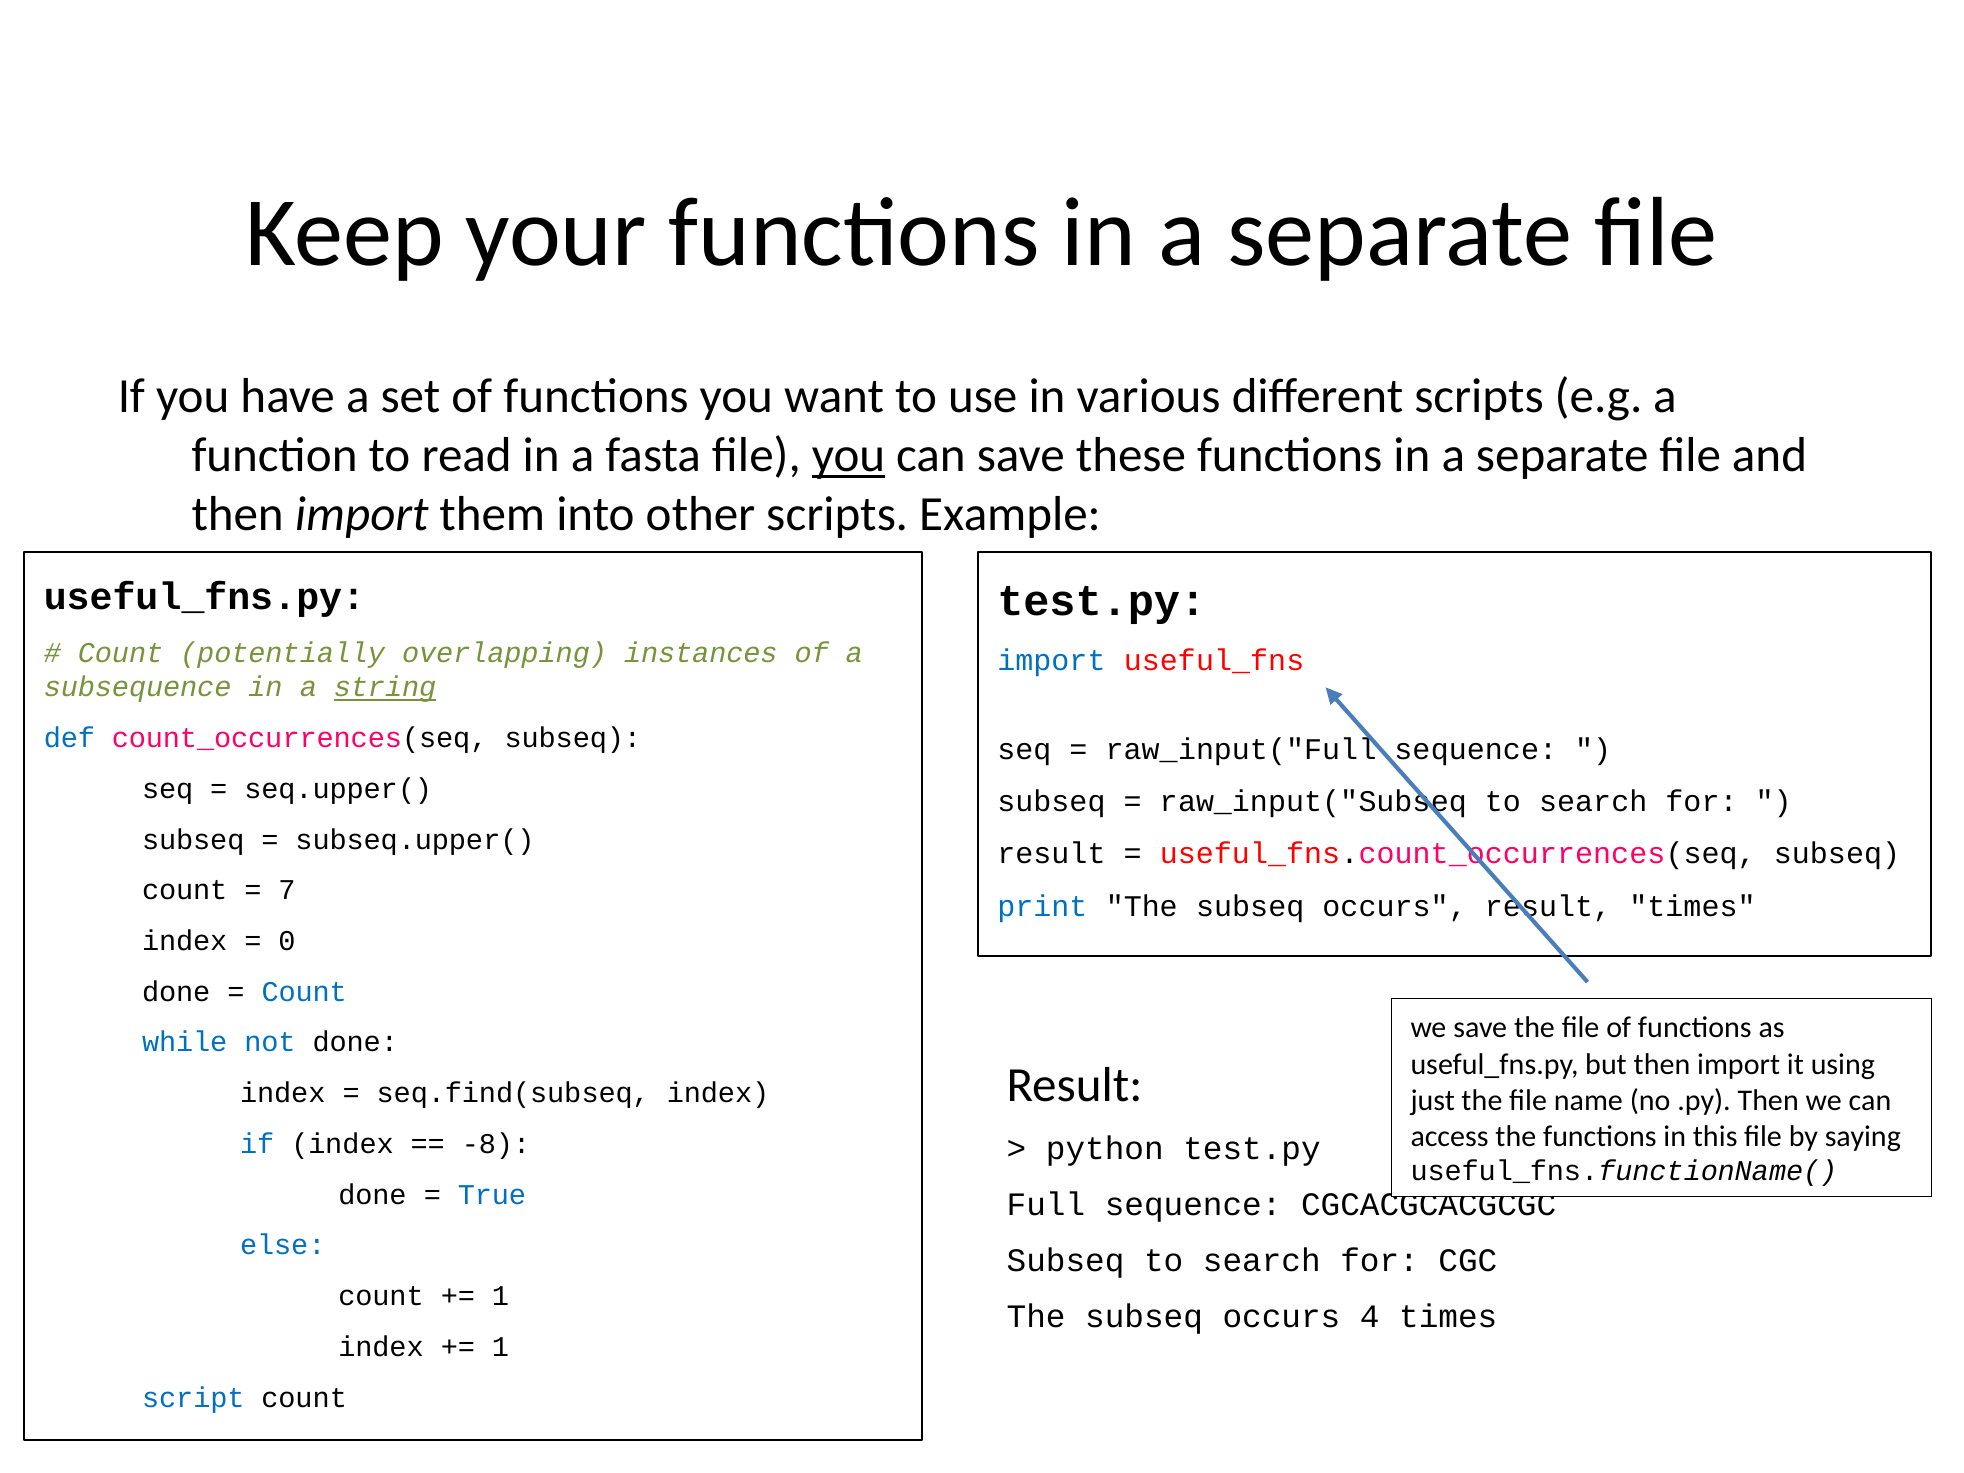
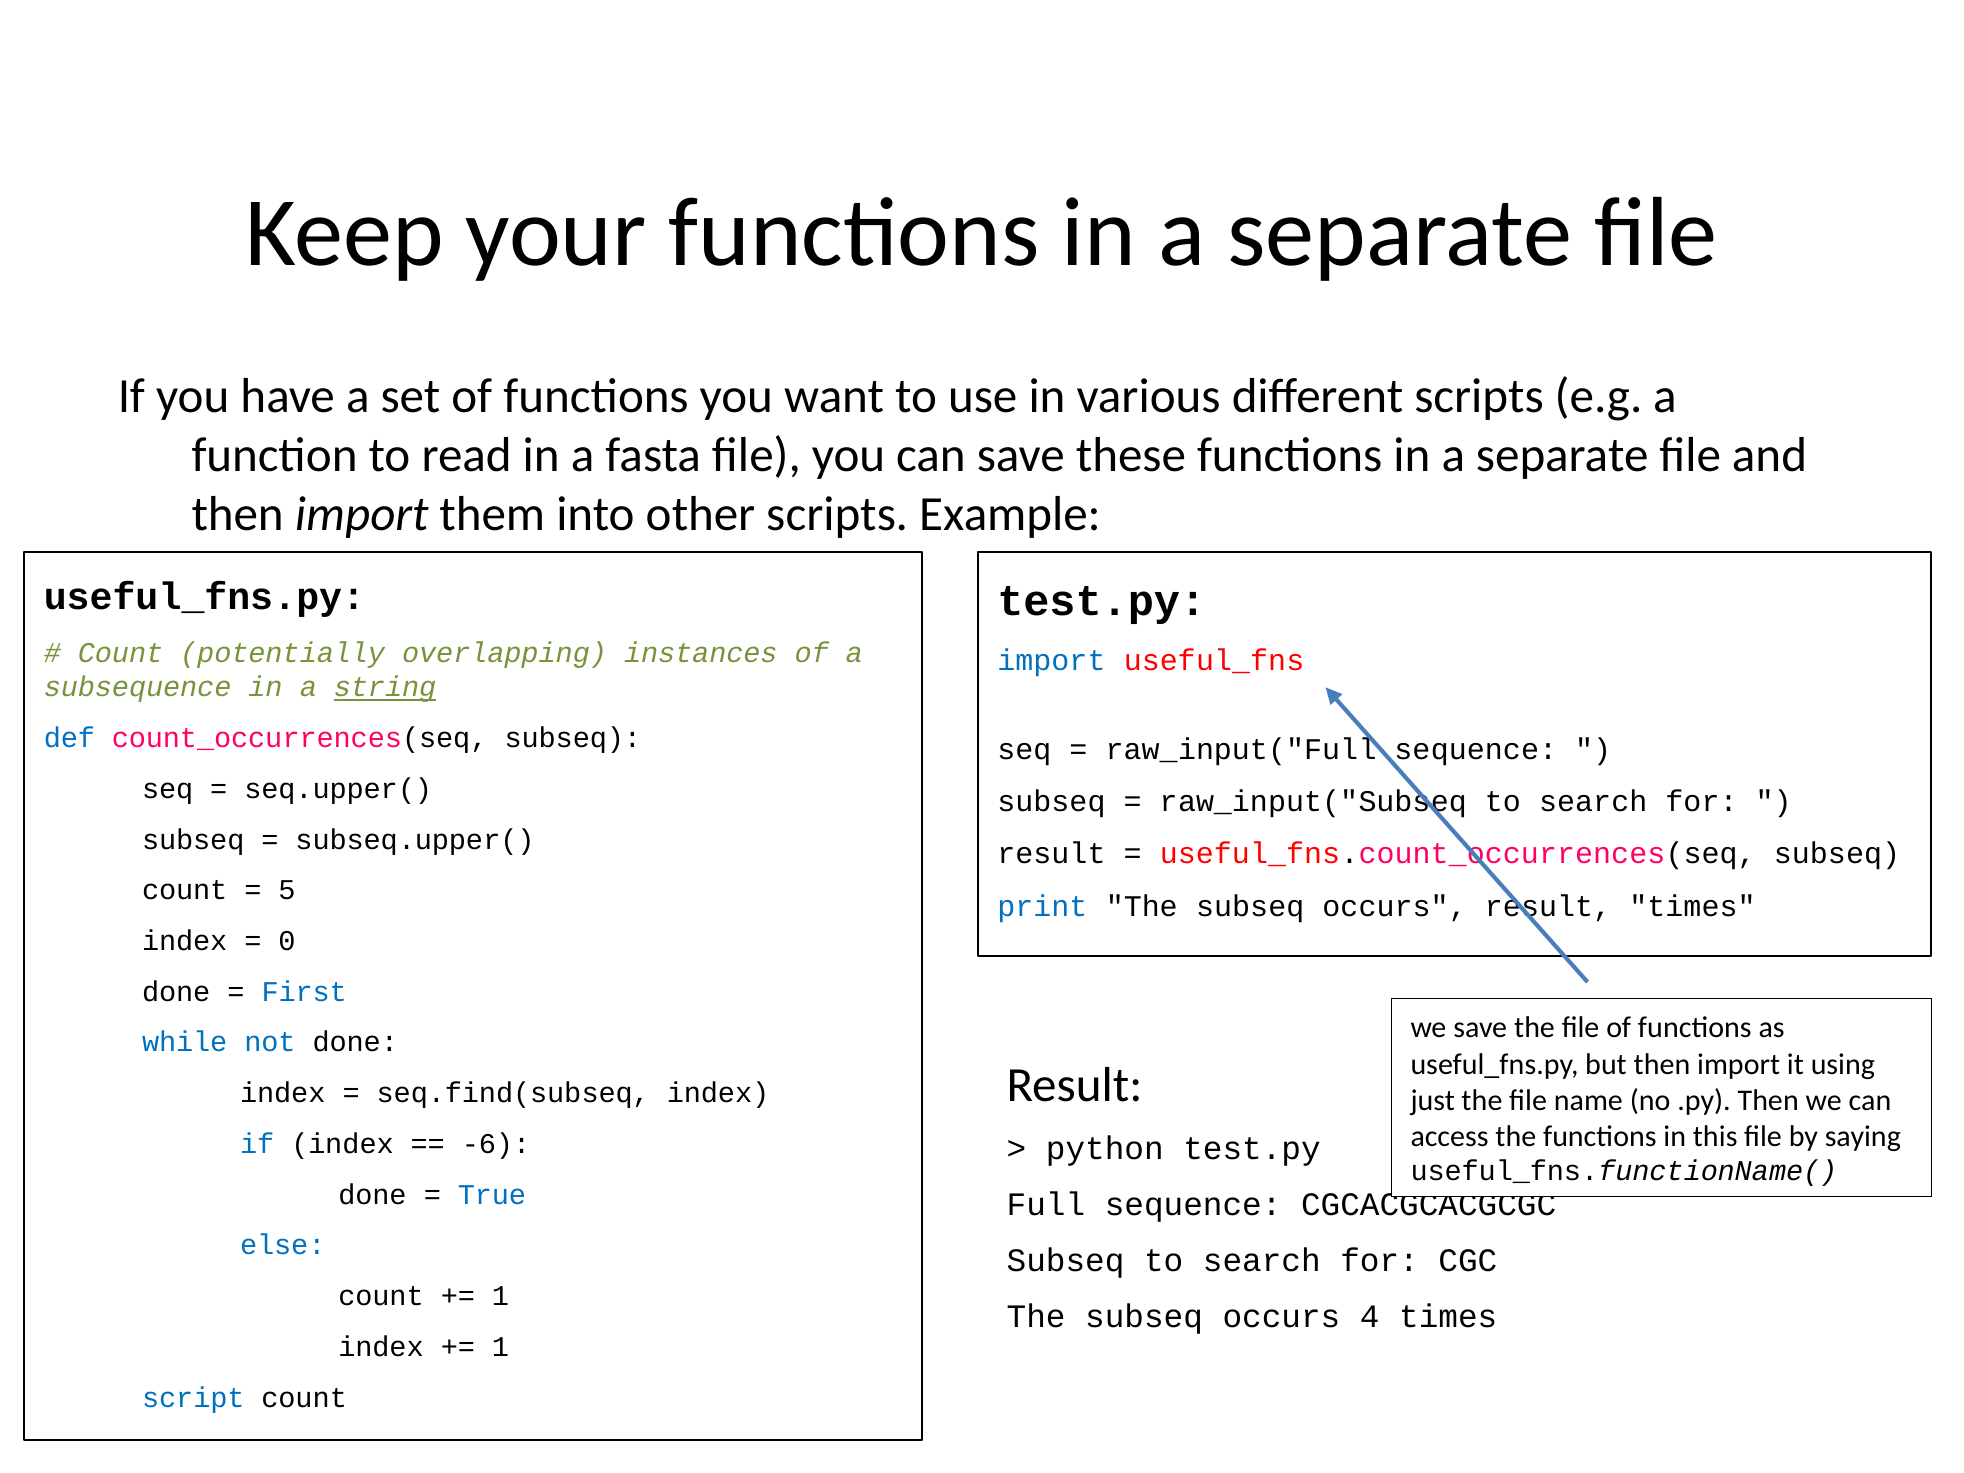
you underline: present -> none (848, 455)
7: 7 -> 5 (287, 890)
Count: Count -> First (304, 992)
-8: -8 -> -6 (496, 1144)
